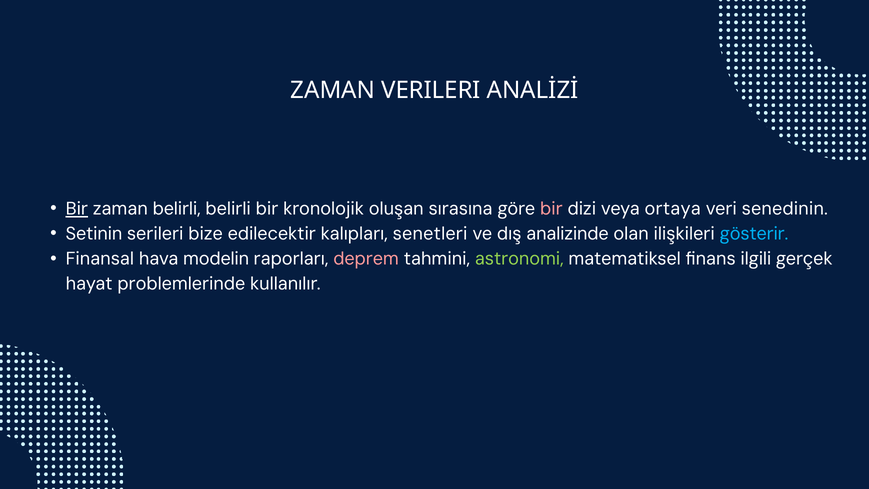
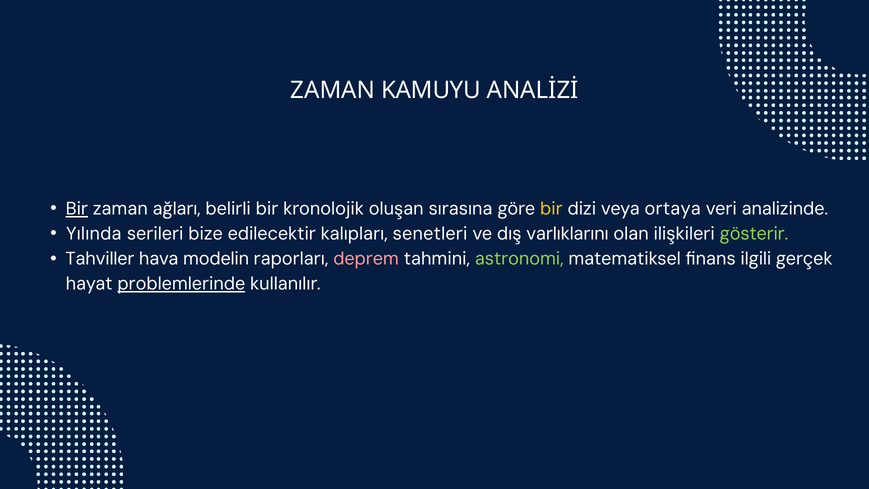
VERILERI: VERILERI -> KAMUYU (431, 90)
zaman belirli: belirli -> ağları (177, 209)
bir colour: pink -> yellow (551, 209)
senedinin: senedinin -> analizinde (785, 209)
Setinin: Setinin -> Yılında (94, 234)
analizinde: analizinde -> varlıklarını (568, 234)
gösterir colour: light blue -> light green (754, 234)
Finansal: Finansal -> Tahviller (100, 259)
problemlerinde underline: none -> present (181, 284)
